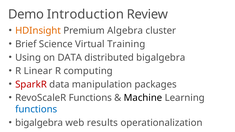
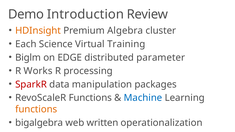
Brief: Brief -> Each (26, 44)
Using: Using -> Biglm (28, 58)
on DATA: DATA -> EDGE (70, 58)
distributed bigalgebra: bigalgebra -> parameter (161, 58)
Linear: Linear -> Works (38, 71)
computing: computing -> processing (88, 71)
Machine colour: black -> blue (143, 98)
functions colour: blue -> orange (36, 109)
results: results -> written (102, 123)
